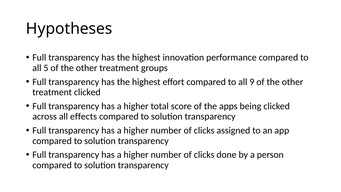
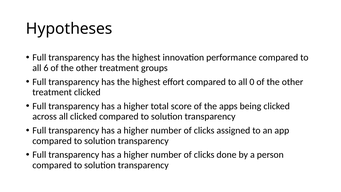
5: 5 -> 6 (46, 68)
9: 9 -> 0 (252, 82)
all effects: effects -> clicked (84, 116)
